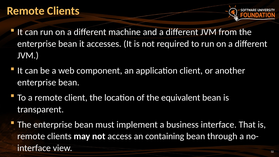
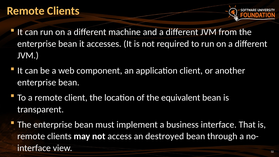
containing: containing -> destroyed (165, 136)
